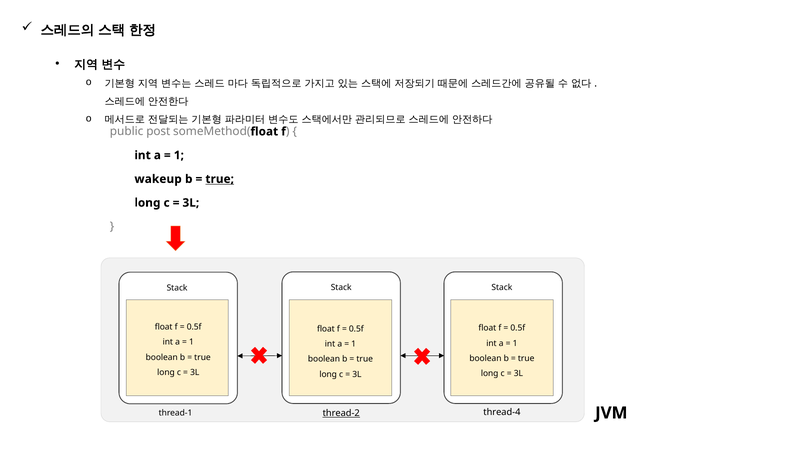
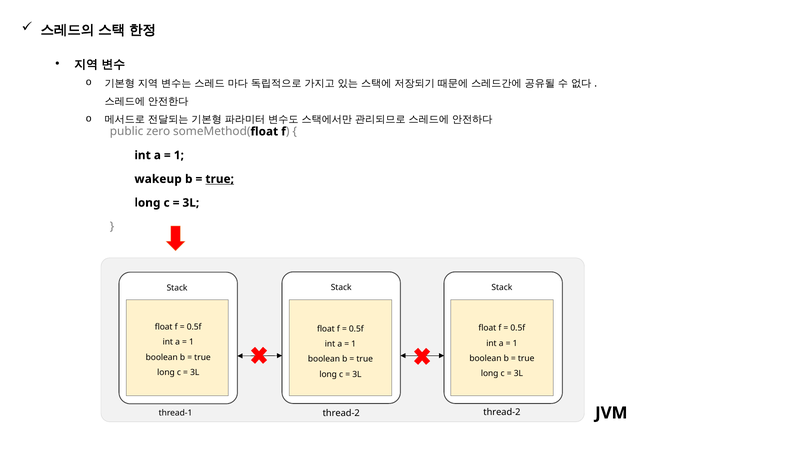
post: post -> zero (158, 132)
thread-4: thread-4 -> thread-2 (502, 412)
thread-2 underline: present -> none (341, 413)
